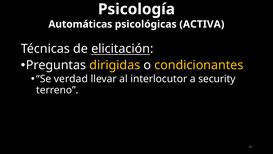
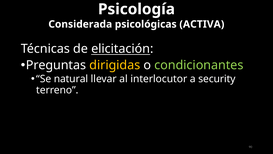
Automáticas: Automáticas -> Considerada (80, 24)
condicionantes colour: yellow -> light green (199, 65)
verdad: verdad -> natural (71, 79)
